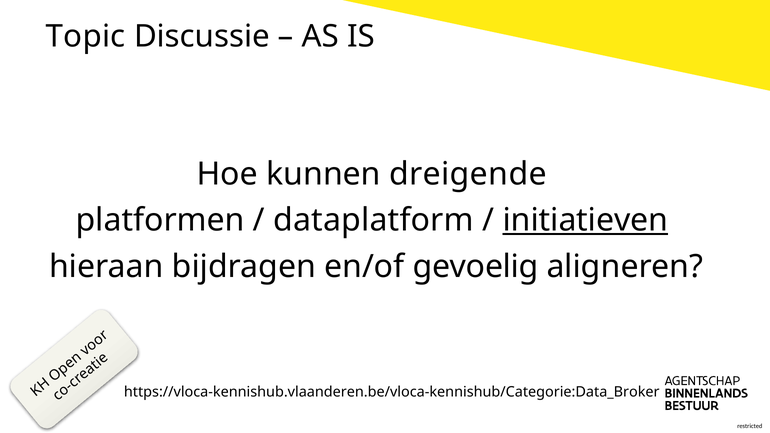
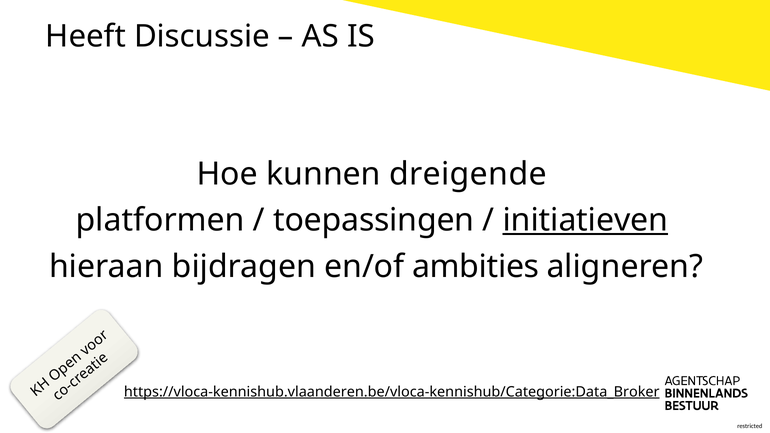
Topic: Topic -> Heeft (86, 37)
dataplatform: dataplatform -> toepassingen (374, 220)
gevoelig: gevoelig -> ambities (476, 266)
https://vloca-kennishub.vlaanderen.be/vloca-kennishub/Categorie:Data_Broker underline: none -> present (392, 392)
